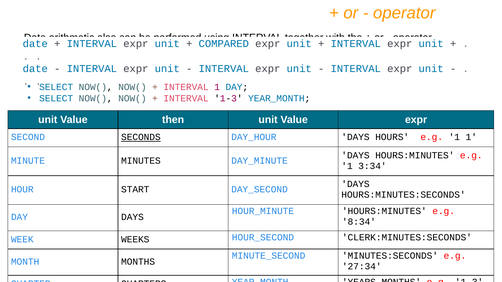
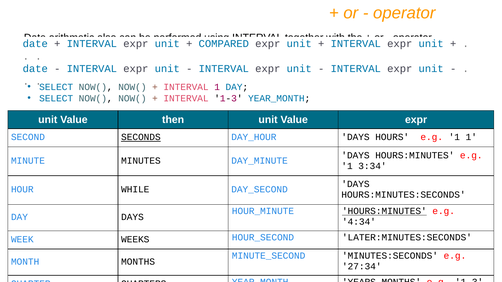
START: START -> WHILE (135, 190)
HOURS:MINUTES underline: none -> present (384, 211)
8:34: 8:34 -> 4:34 (359, 222)
CLERK:MINUTES:SECONDS: CLERK:MINUTES:SECONDS -> LATER:MINUTES:SECONDS (407, 238)
